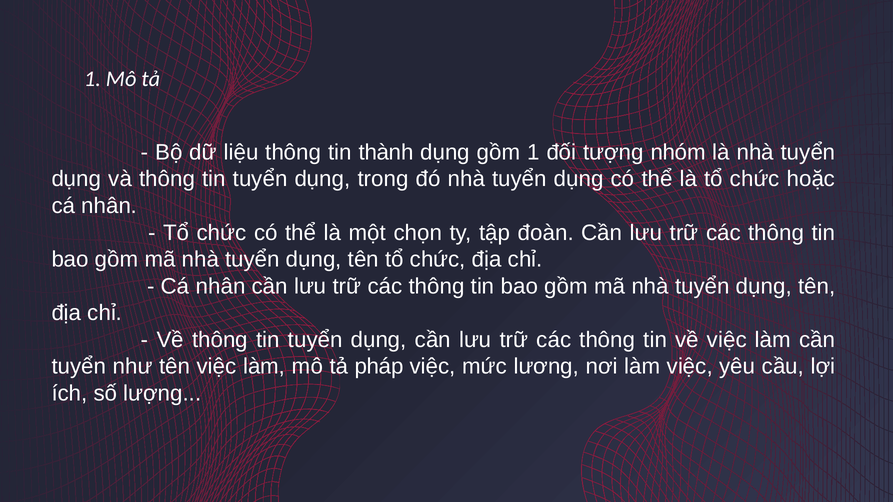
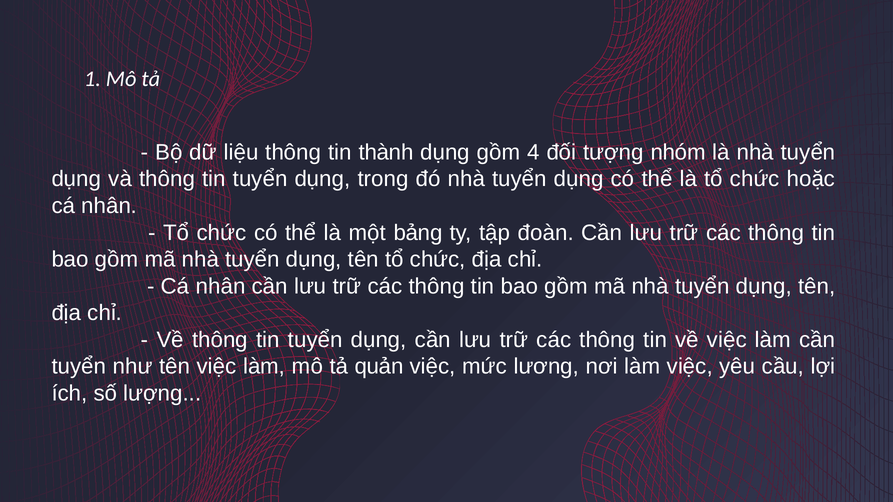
gồm 1: 1 -> 4 (533, 152)
chọn: chọn -> bảng (418, 233)
pháp: pháp -> quản (379, 367)
